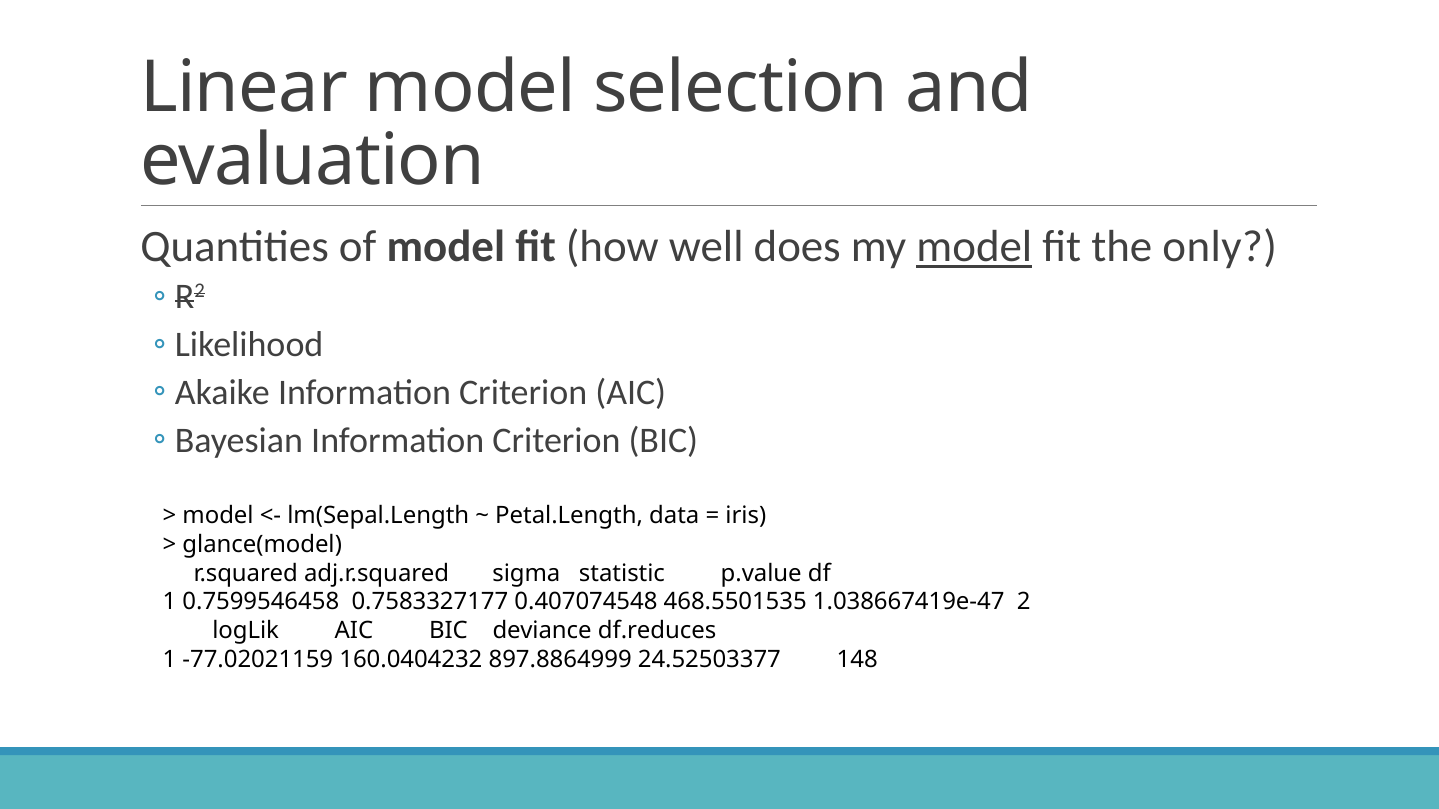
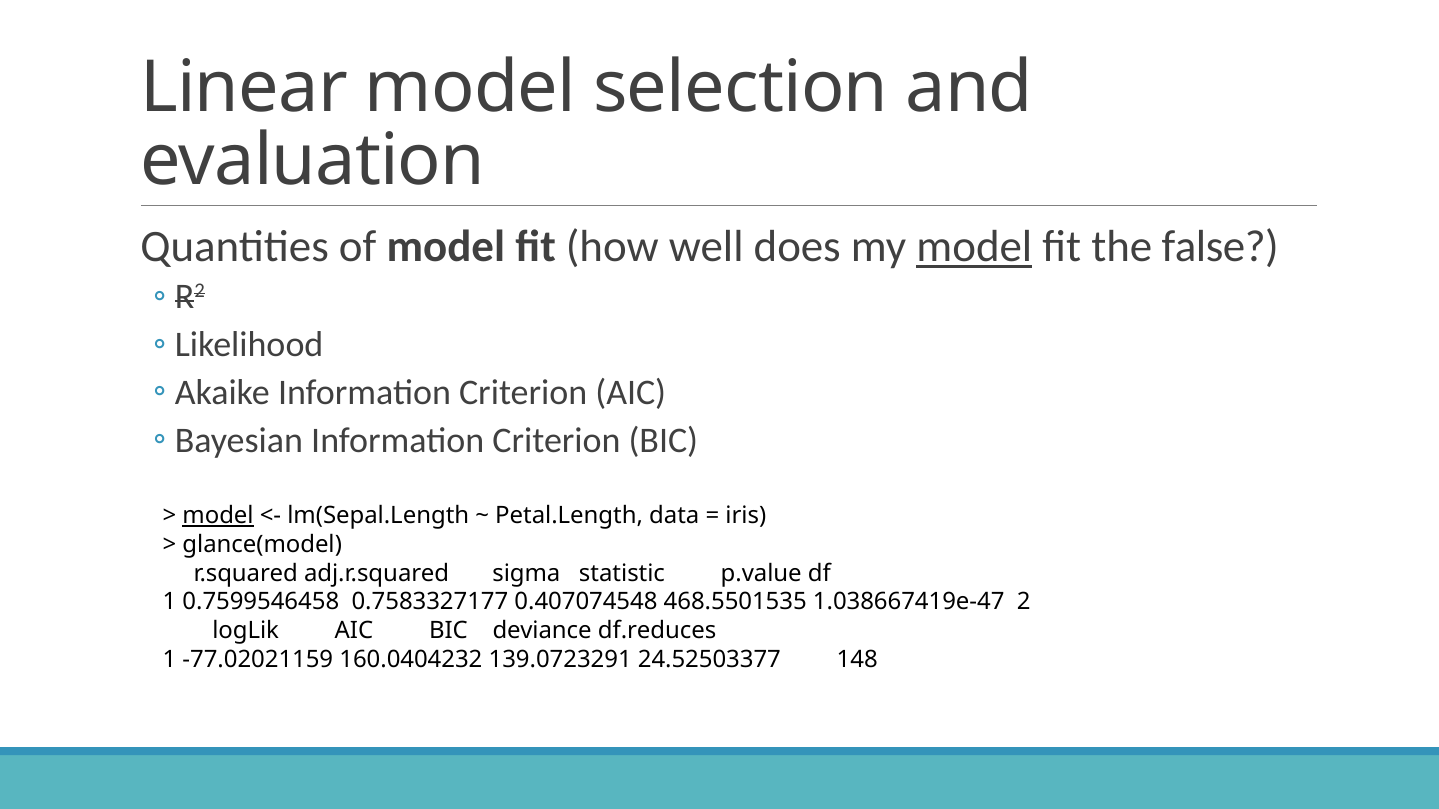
only: only -> false (1220, 247)
model underline: none -> present (218, 516)
897.8864999: 897.8864999 -> 139.0723291 (560, 660)
